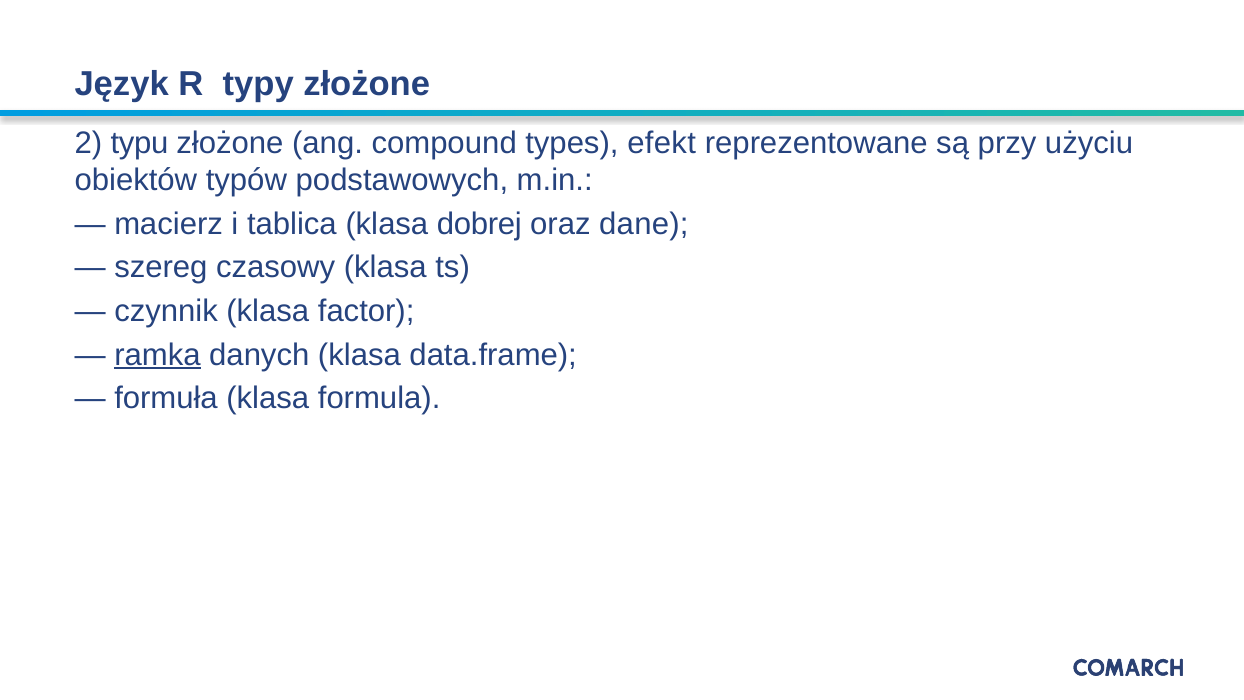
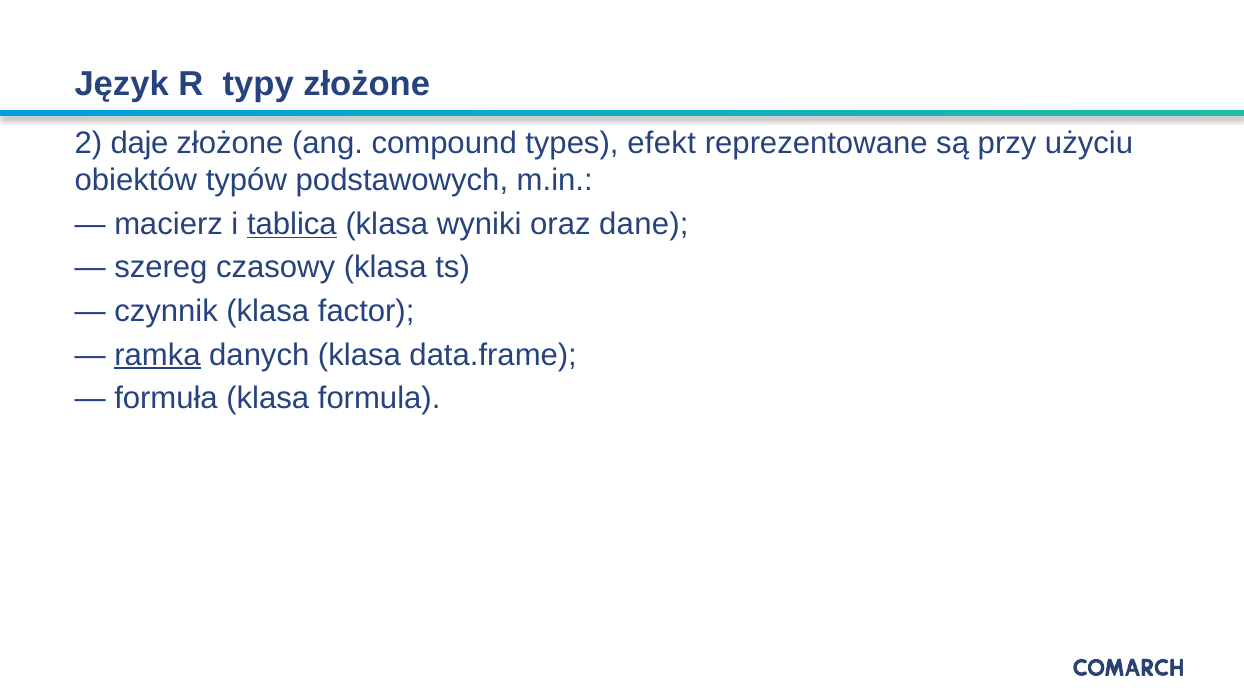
typu: typu -> daje (140, 143)
tablica underline: none -> present (292, 224)
dobrej: dobrej -> wyniki (479, 224)
